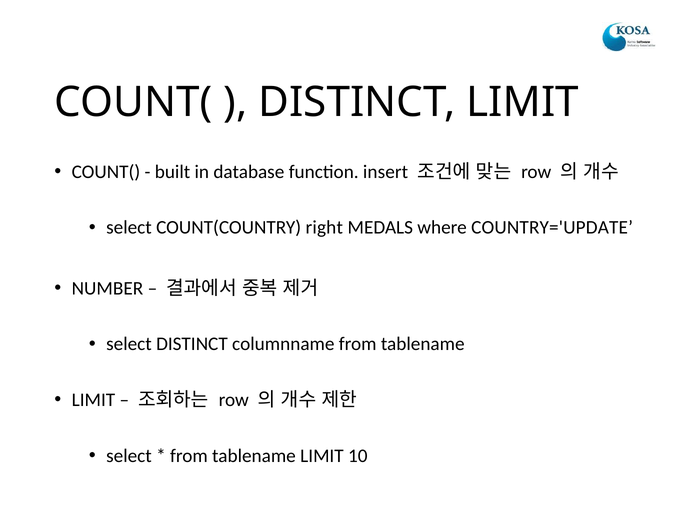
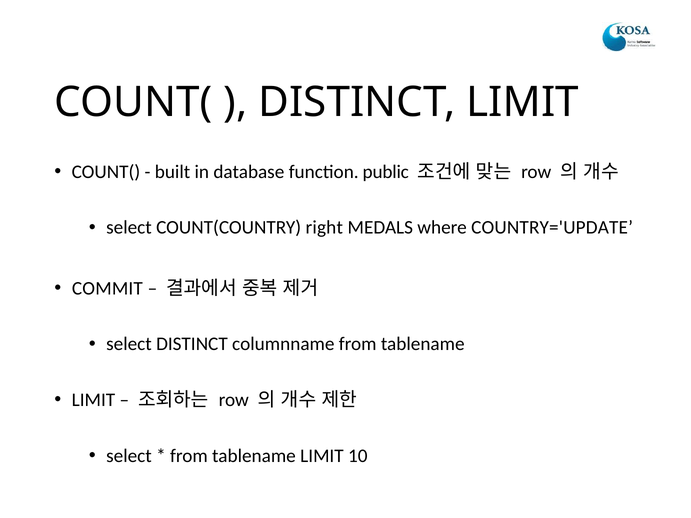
insert: insert -> public (386, 172)
NUMBER: NUMBER -> COMMIT (107, 288)
